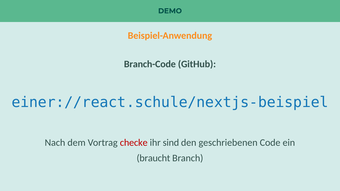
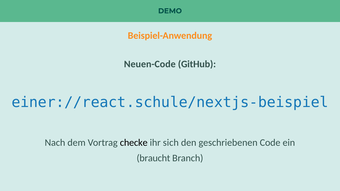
Branch-Code: Branch-Code -> Neuen-Code (150, 64)
checke colour: red -> black (134, 143)
sind: sind -> sich (171, 143)
